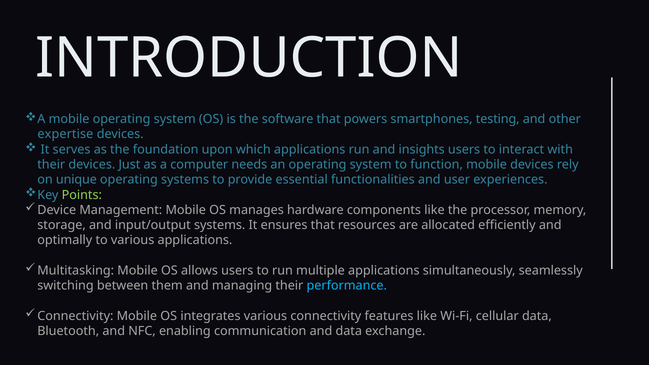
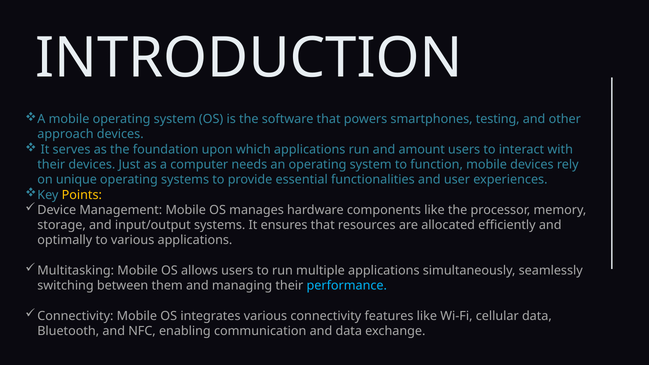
expertise: expertise -> approach (65, 134)
insights: insights -> amount (422, 149)
Points colour: light green -> yellow (82, 195)
